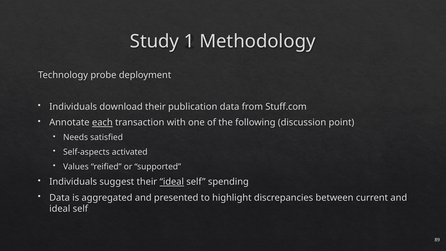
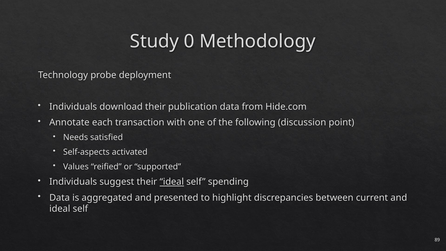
1: 1 -> 0 (189, 41)
Stuff.com: Stuff.com -> Hide.com (286, 107)
each underline: present -> none (102, 122)
